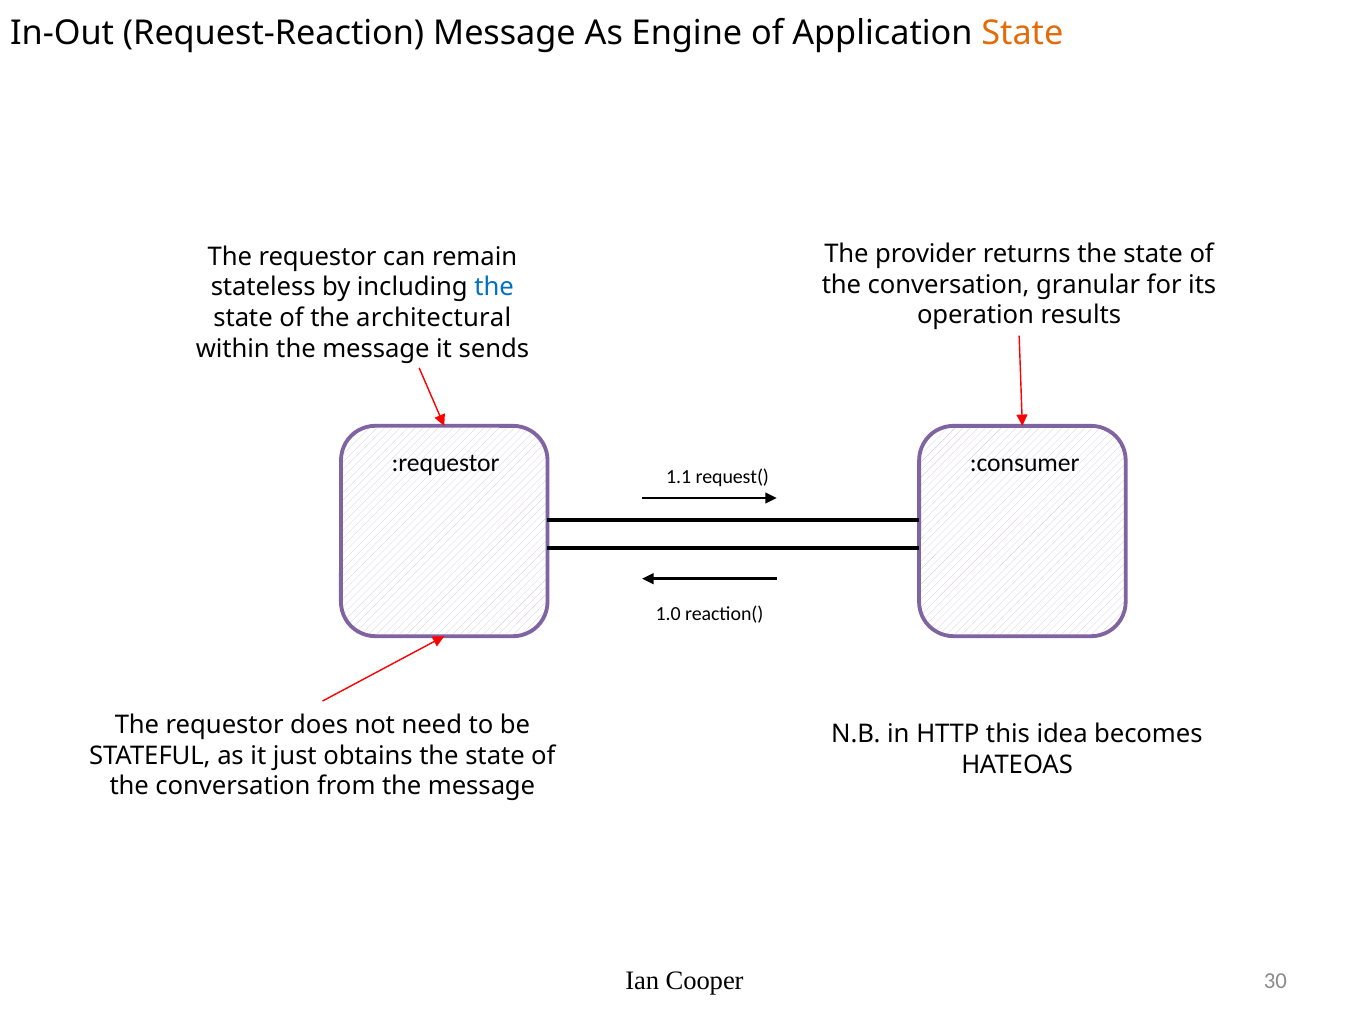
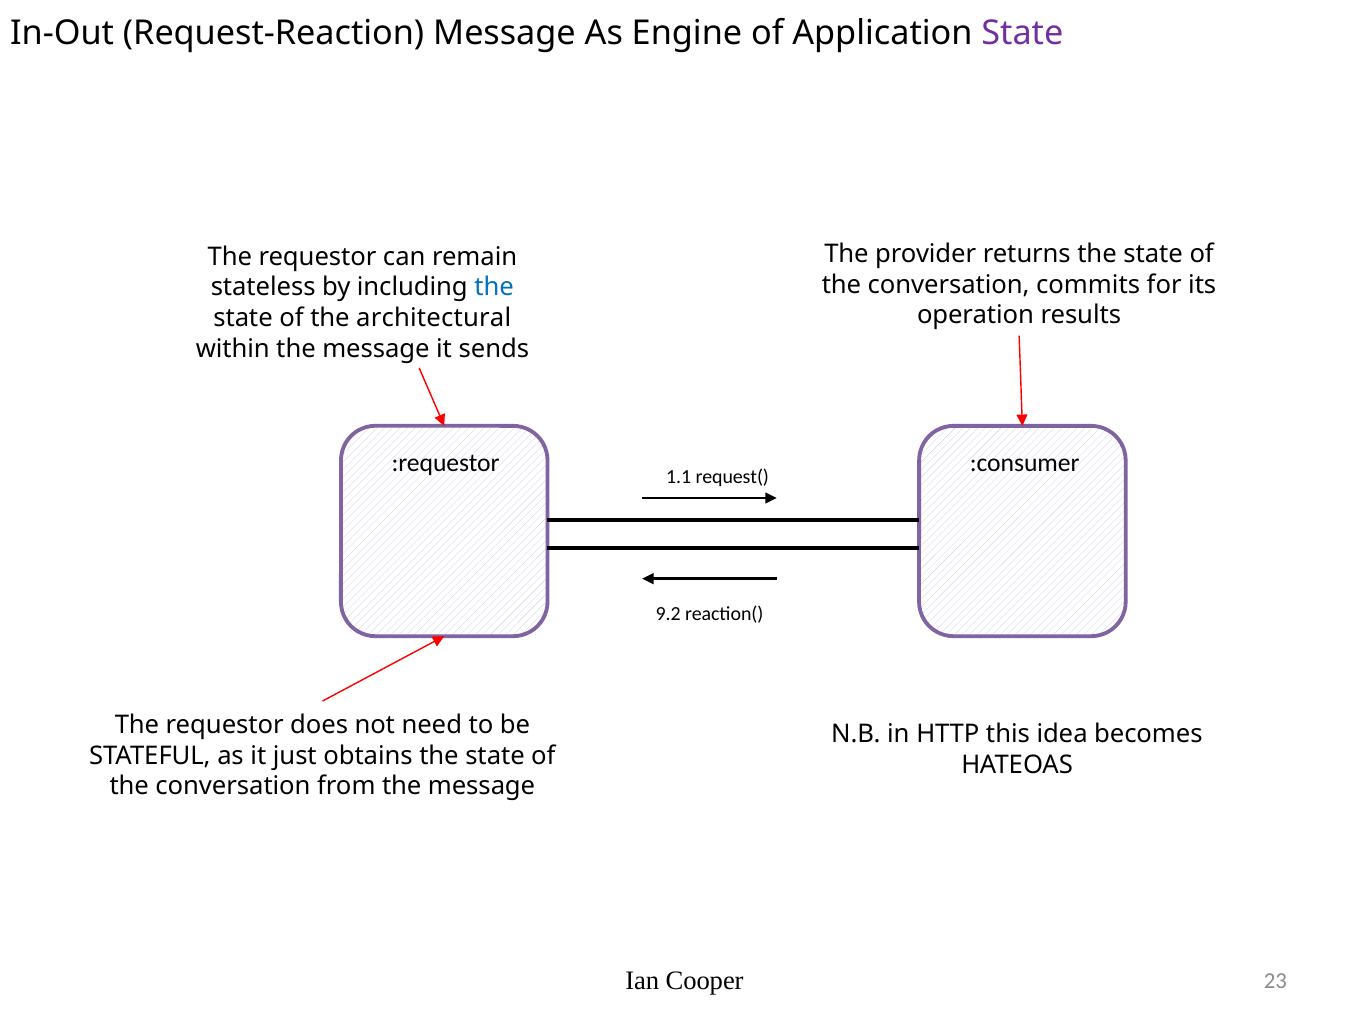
State colour: orange -> purple (1022, 33)
granular: granular -> commits (1088, 285)
1.0: 1.0 -> 9.2 (668, 614)
30: 30 -> 23 (1275, 980)
